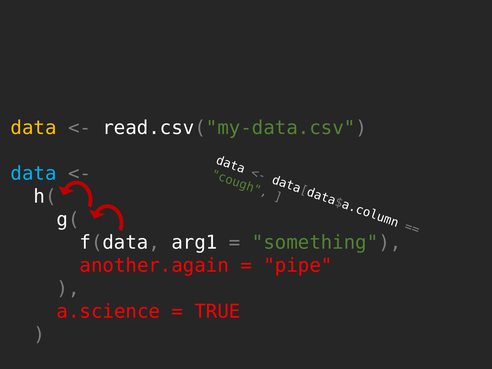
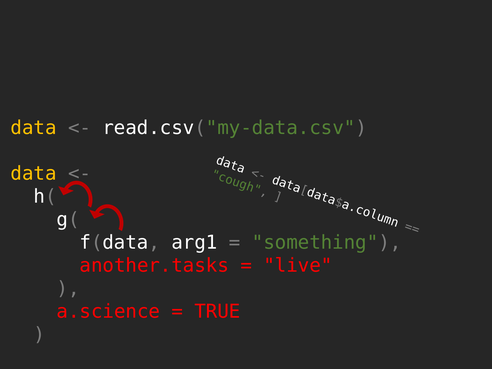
data colour: light blue -> yellow (34, 174)
another.again: another.again -> another.tasks (154, 266)
pipe: pipe -> live (298, 266)
